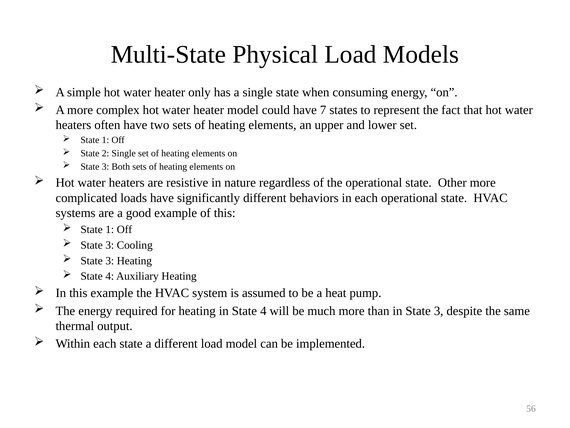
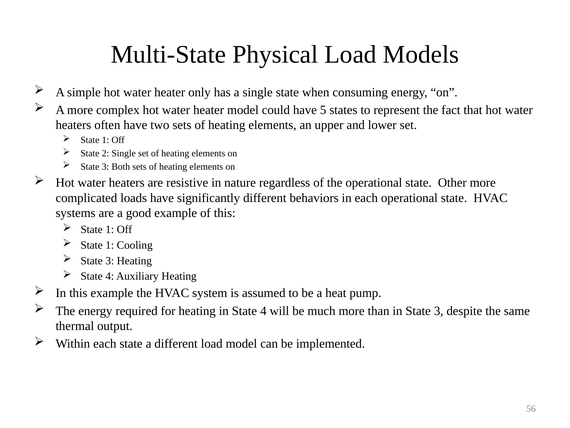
7: 7 -> 5 (323, 110)
3: 3 -> 1 (110, 245)
